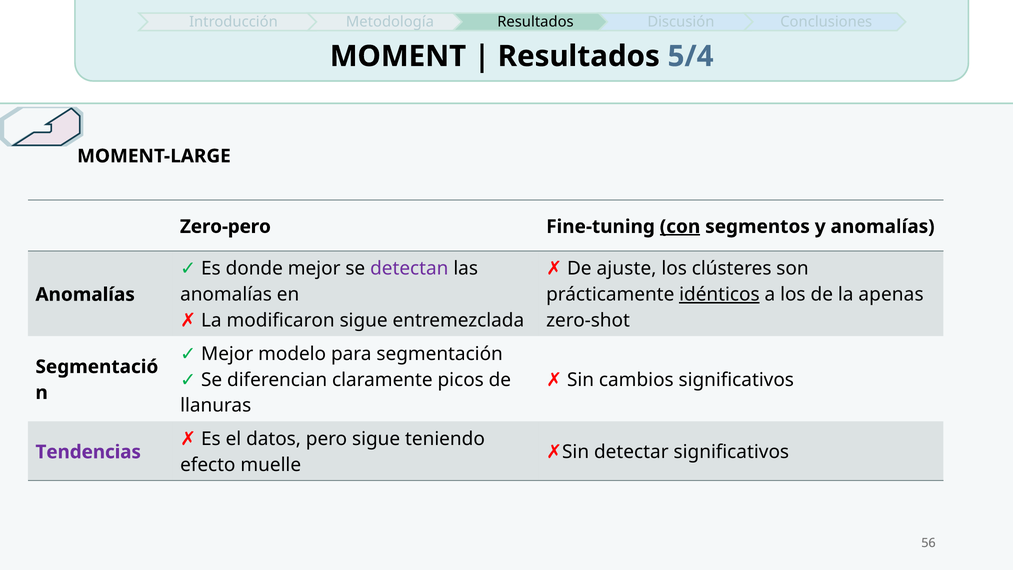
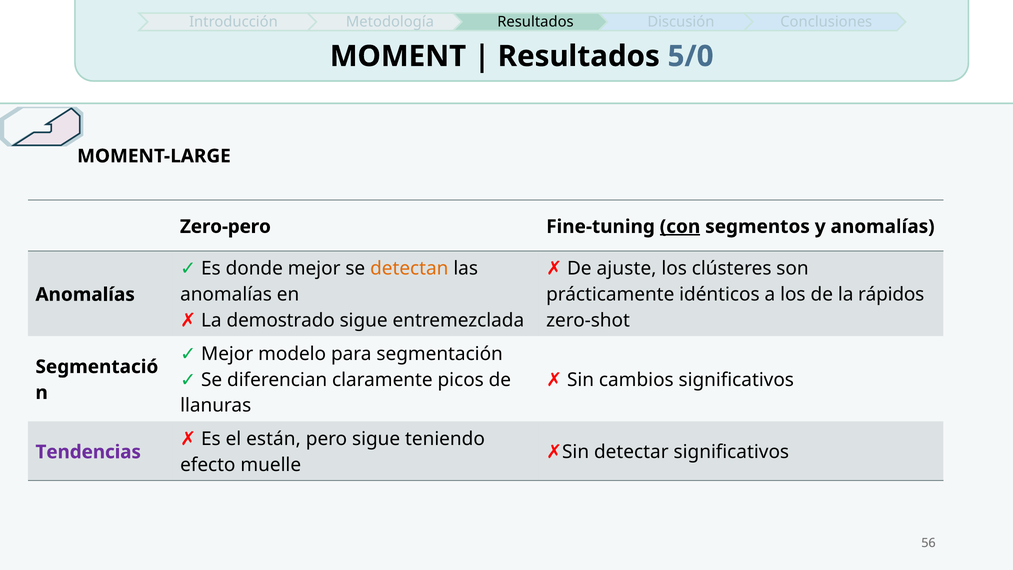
5/4: 5/4 -> 5/0 (691, 56)
detectan colour: purple -> orange (409, 269)
idénticos underline: present -> none (719, 294)
apenas: apenas -> rápidos (891, 294)
modificaron: modificaron -> demostrado (281, 320)
datos: datos -> están (273, 439)
